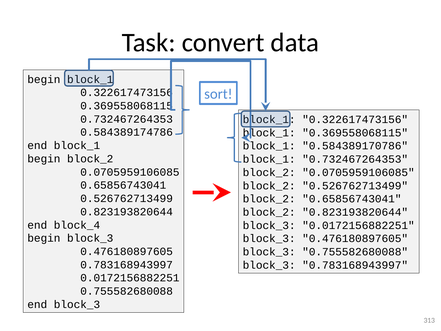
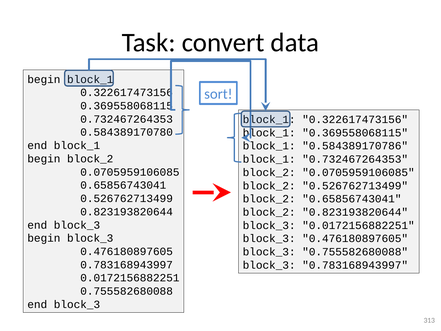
0.584389174786: 0.584389174786 -> 0.584389170780 (127, 132)
block_4: block_4 -> block_3 (77, 225)
